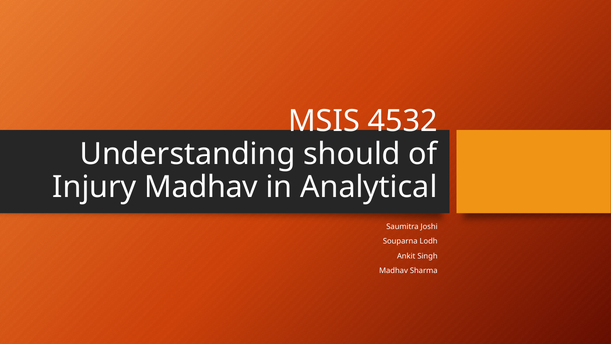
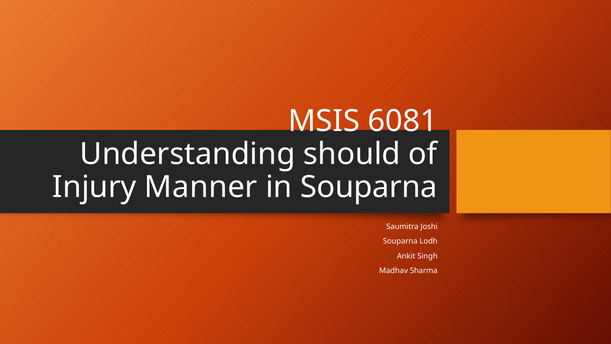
4532: 4532 -> 6081 (403, 121)
Injury Madhav: Madhav -> Manner (201, 187)
in Analytical: Analytical -> Souparna (369, 187)
